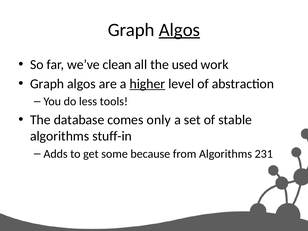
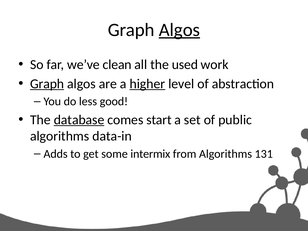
Graph underline: none -> present (47, 84)
tools: tools -> good (114, 101)
database underline: none -> present (79, 120)
only: only -> start (159, 120)
stable: stable -> public (235, 120)
stuff-in: stuff-in -> data-in (112, 136)
because: because -> intermix (150, 154)
231: 231 -> 131 (264, 154)
